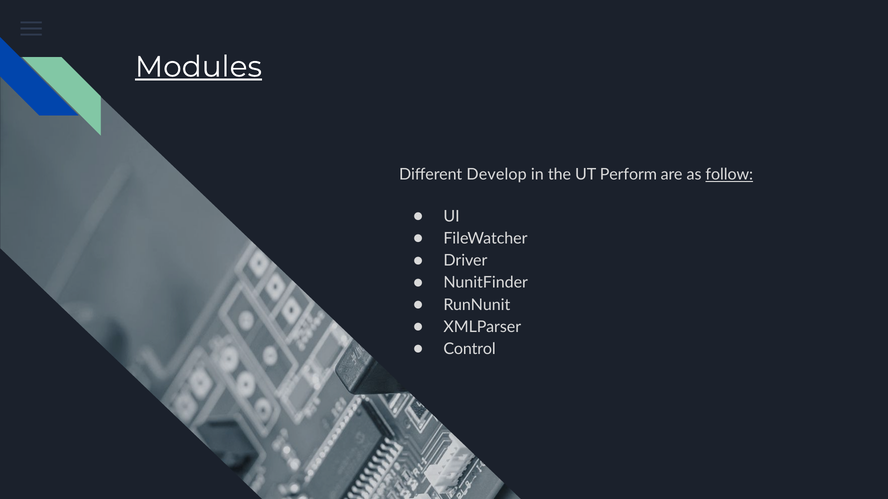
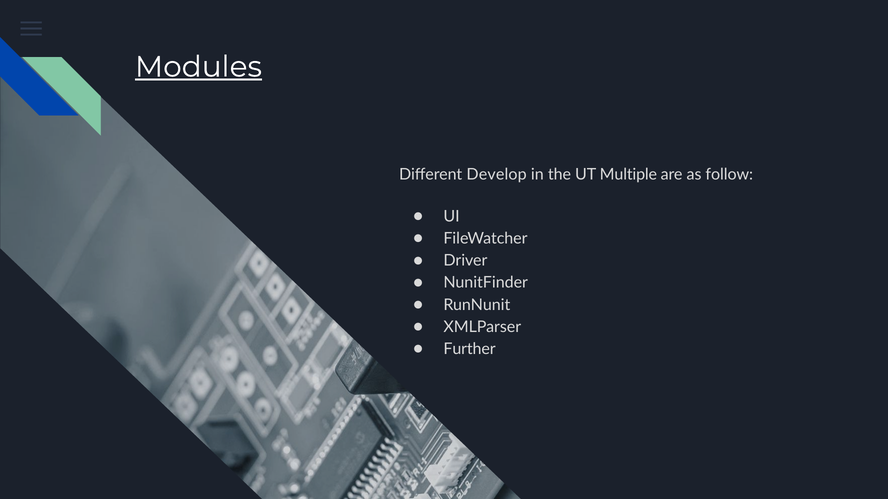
Perform: Perform -> Multiple (628, 175)
follow underline: present -> none (729, 175)
Control: Control -> Further (470, 349)
